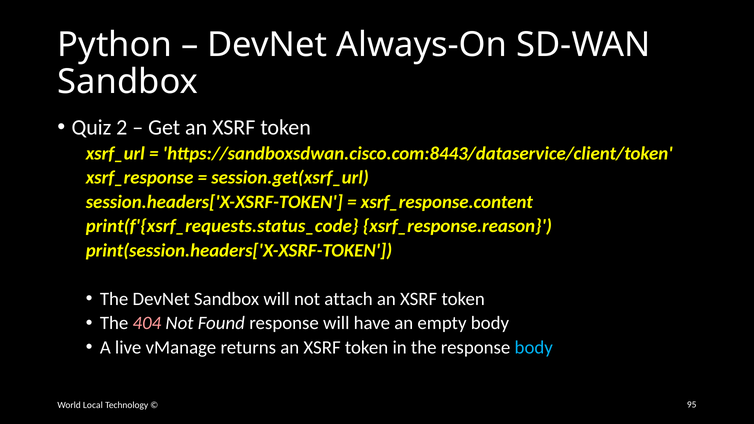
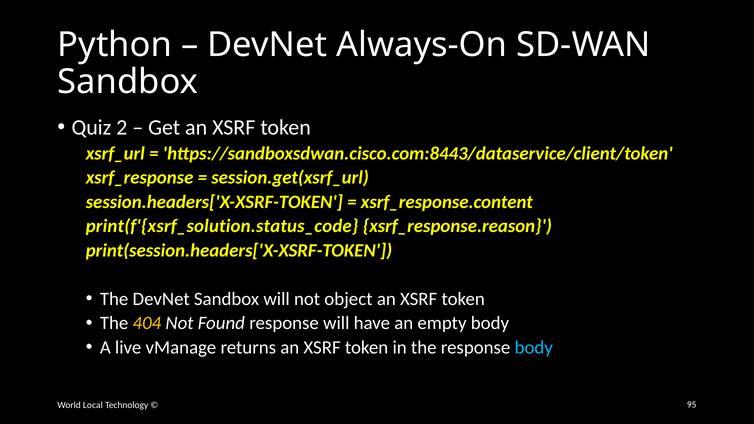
print(f'{xsrf_requests.status_code: print(f'{xsrf_requests.status_code -> print(f'{xsrf_solution.status_code (222, 226)
attach: attach -> object (348, 299)
404 colour: pink -> yellow (147, 323)
